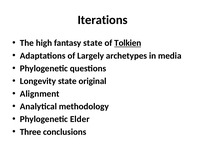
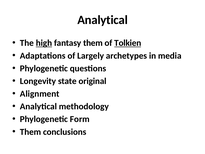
Iterations: Iterations -> Analytical (103, 20)
high underline: none -> present (44, 43)
fantasy state: state -> them (93, 43)
Elder: Elder -> Form (80, 119)
Three: Three -> Them (31, 132)
